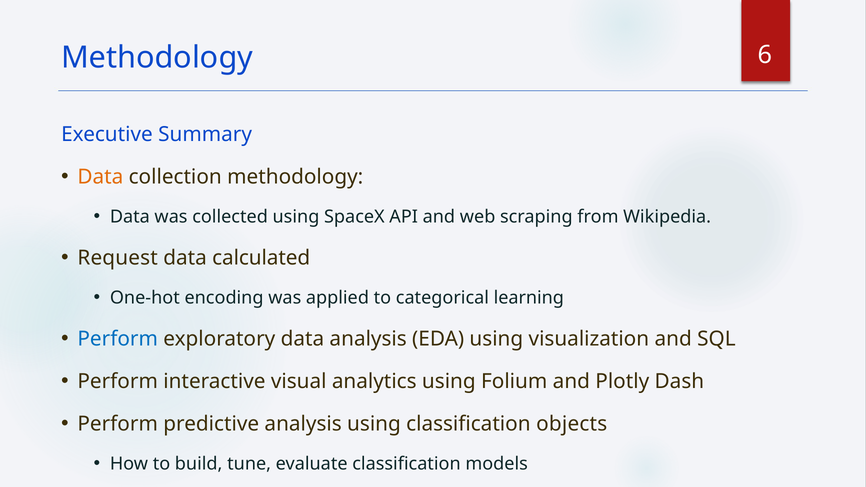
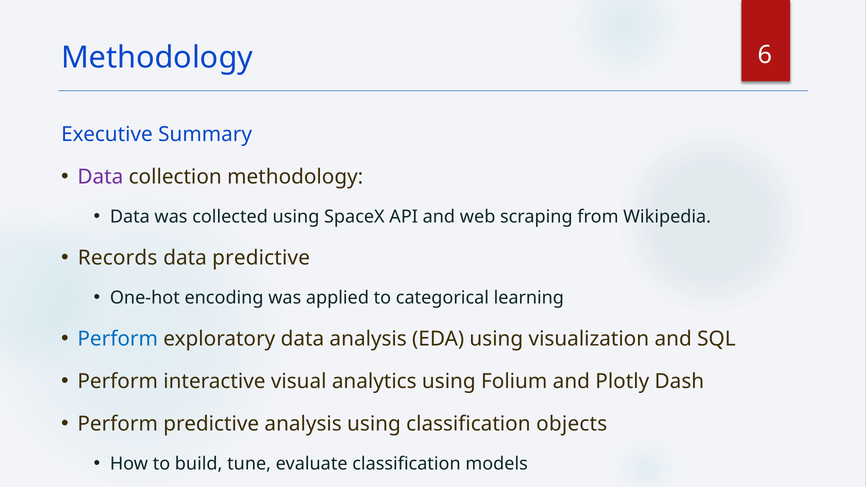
Data colour: orange -> purple (100, 177)
Request: Request -> Records (118, 258)
data calculated: calculated -> predictive (261, 258)
